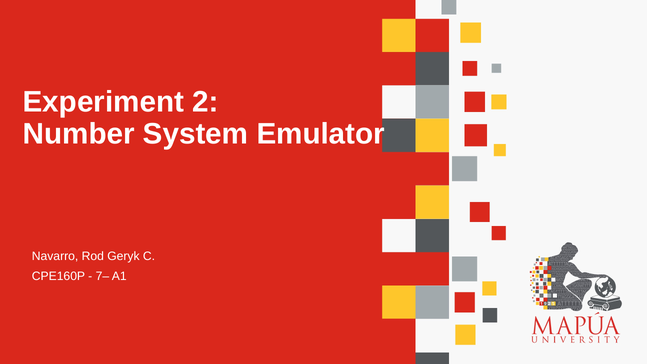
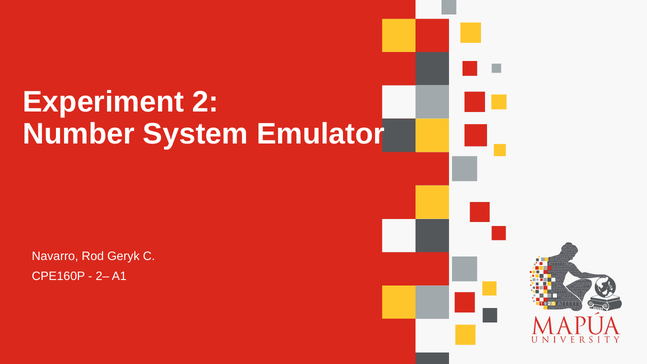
7–: 7– -> 2– (102, 276)
